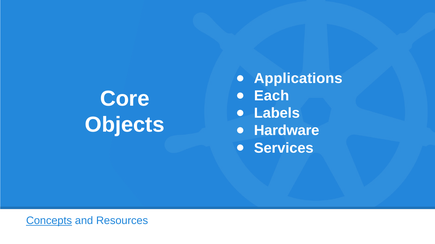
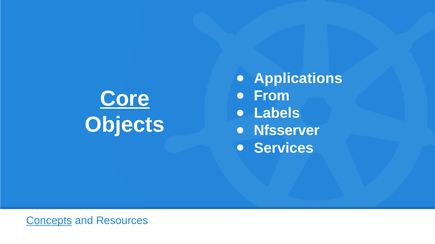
Each: Each -> From (272, 96)
Core underline: none -> present (125, 99)
Hardware: Hardware -> Nfsserver (287, 131)
